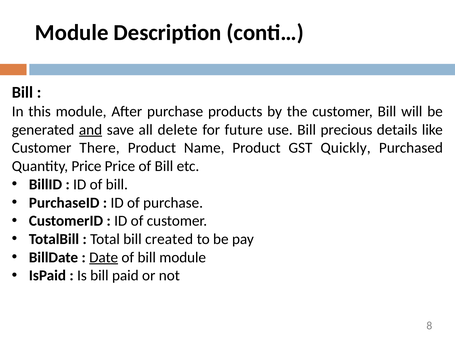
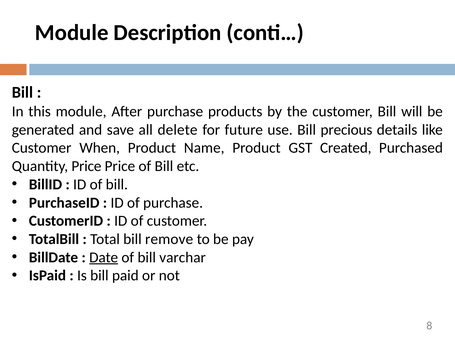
and underline: present -> none (91, 129)
There: There -> When (100, 148)
Quickly: Quickly -> Created (346, 148)
created: created -> remove (169, 239)
bill module: module -> varchar (183, 257)
